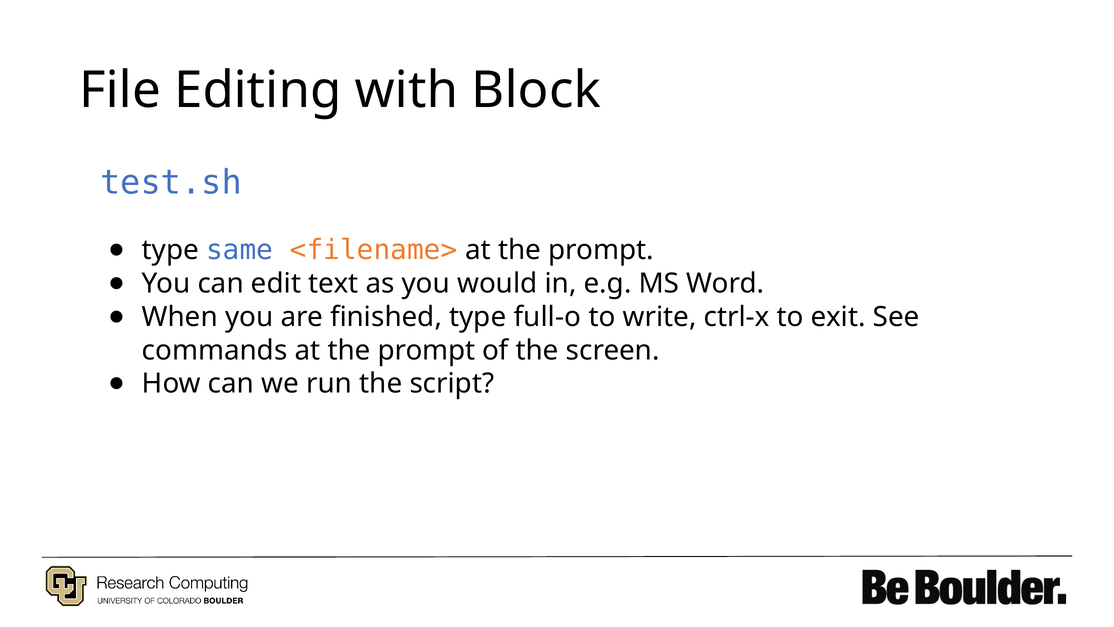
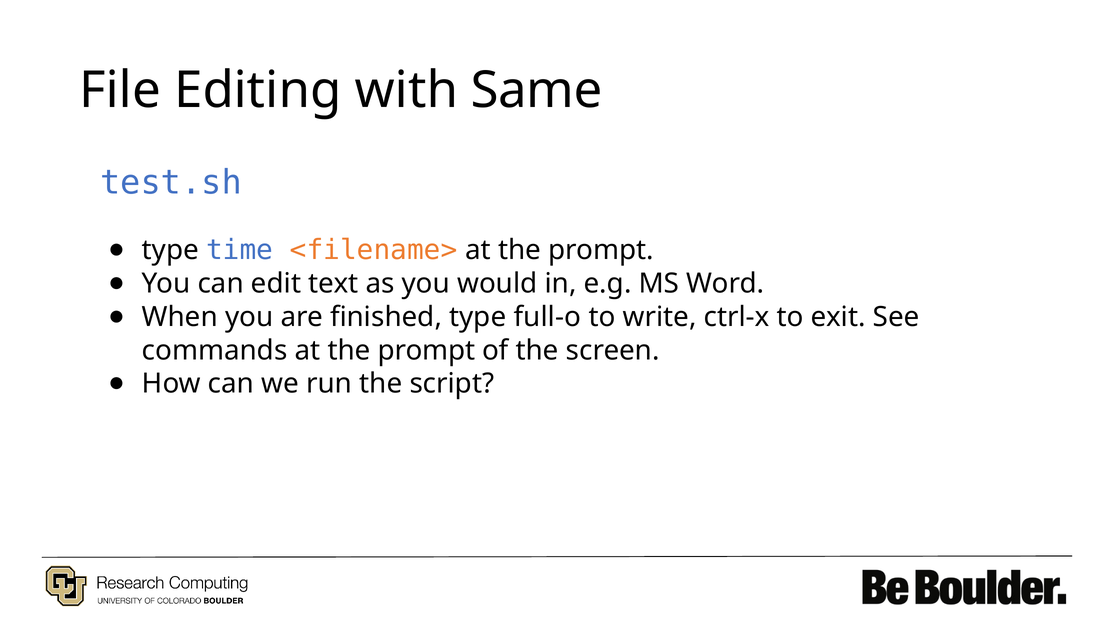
Block: Block -> Same (536, 90)
same: same -> time (240, 250)
